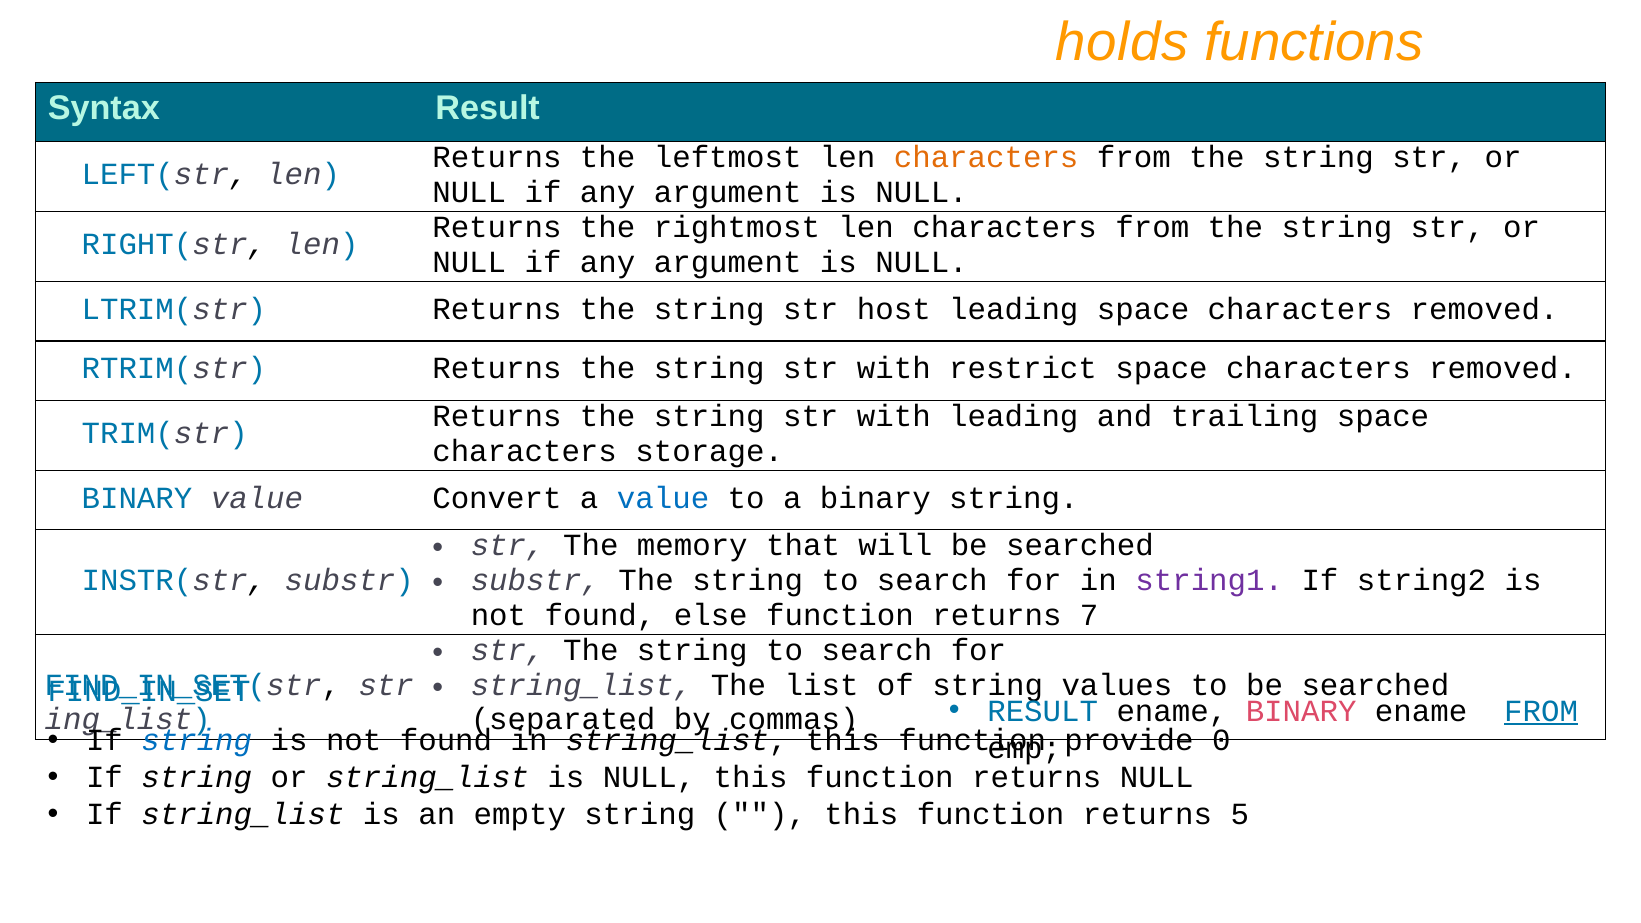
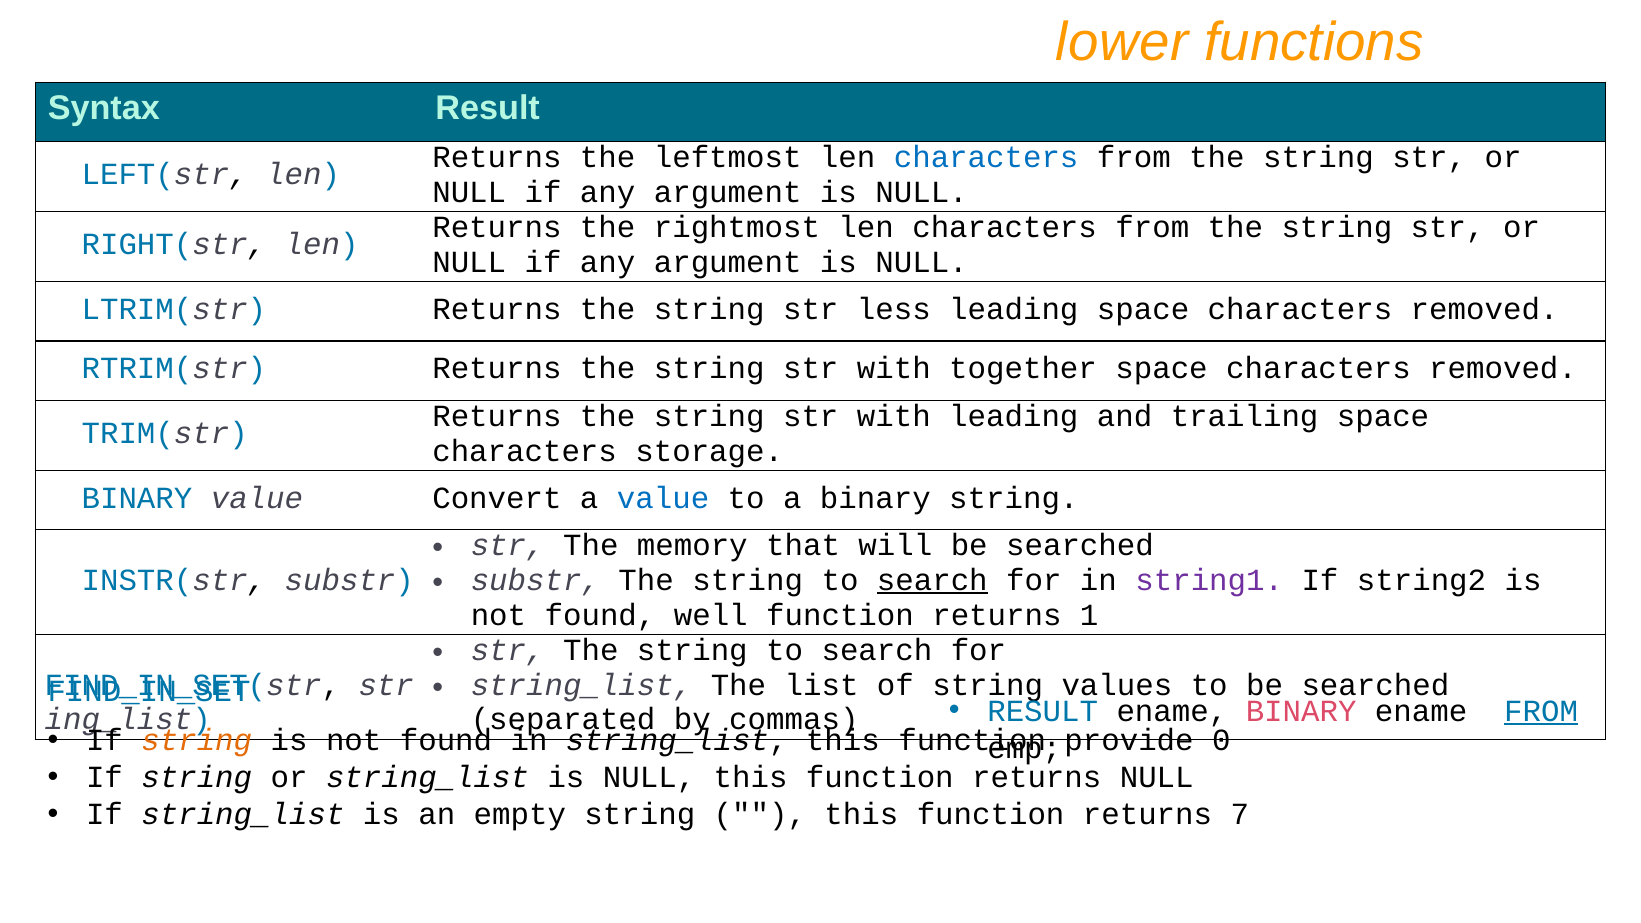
holds: holds -> lower (1122, 43)
characters colour: orange -> blue (986, 157)
host: host -> less (894, 309)
restrict: restrict -> together (1023, 369)
search underline: none -> present (932, 580)
else: else -> well (711, 615)
7: 7 -> 1 (1089, 615)
string colour: blue -> orange (197, 741)
5: 5 -> 7 (1240, 815)
